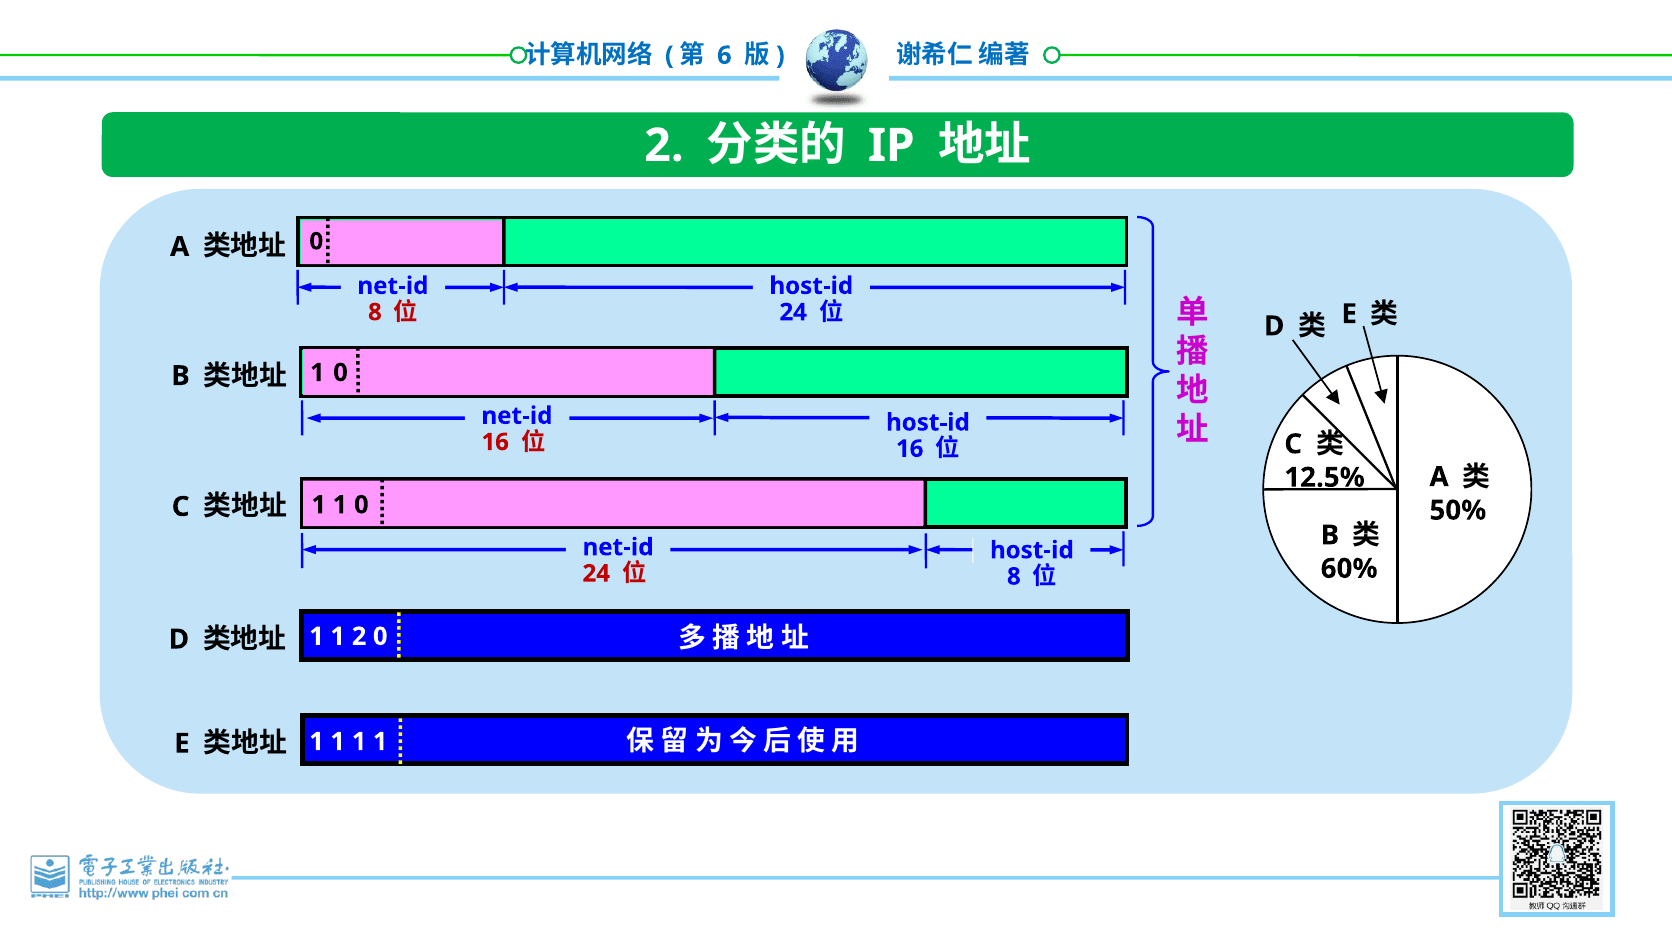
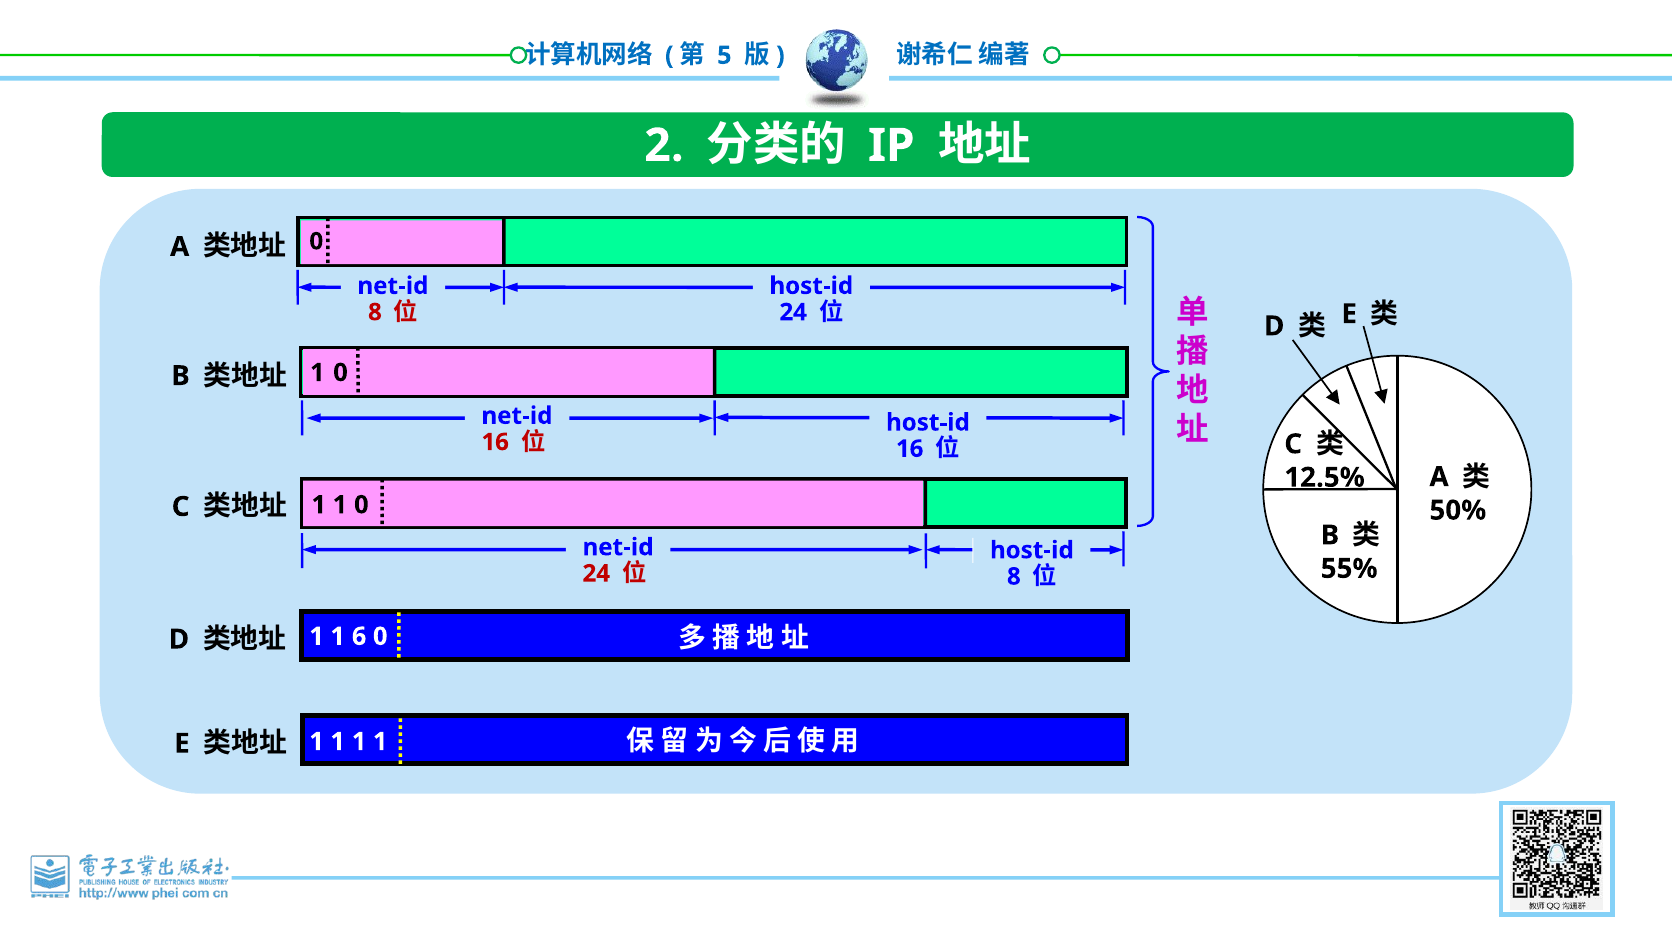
6: 6 -> 5 (724, 55)
60%: 60% -> 55% (1349, 569)
1 2: 2 -> 6 (359, 637)
